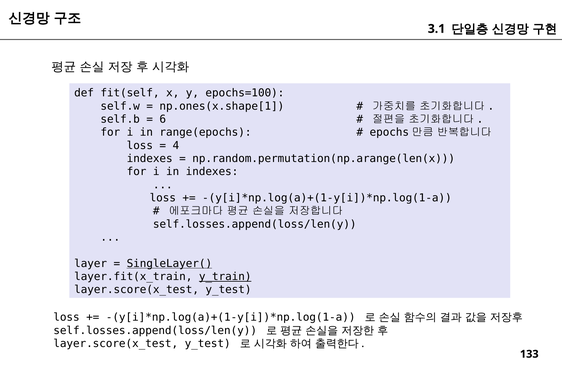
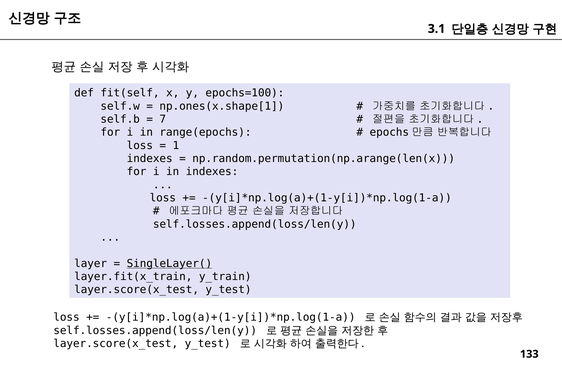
6: 6 -> 7 (163, 119)
4: 4 -> 1 (176, 146)
y_train underline: present -> none (225, 277)
